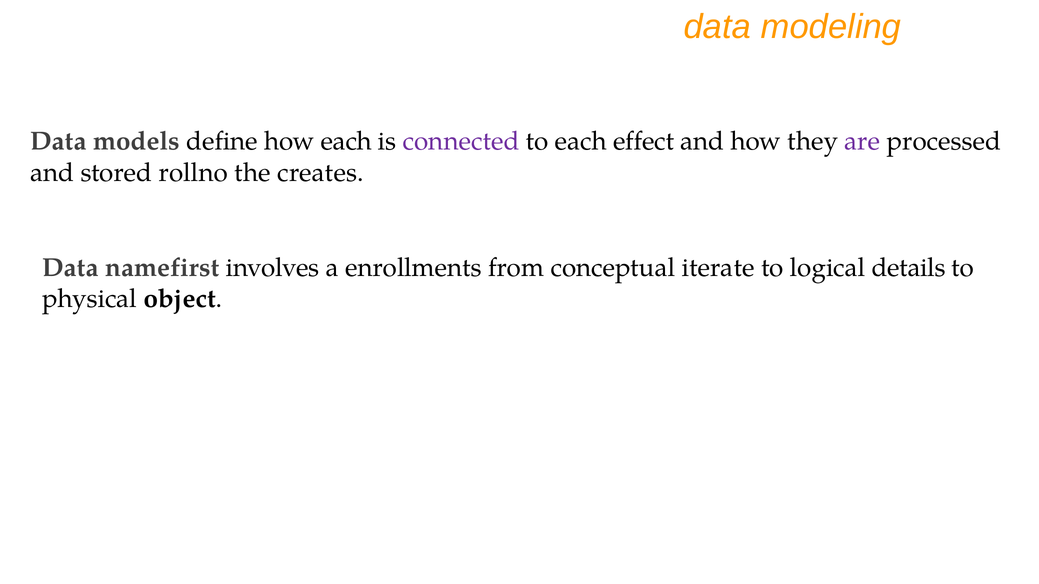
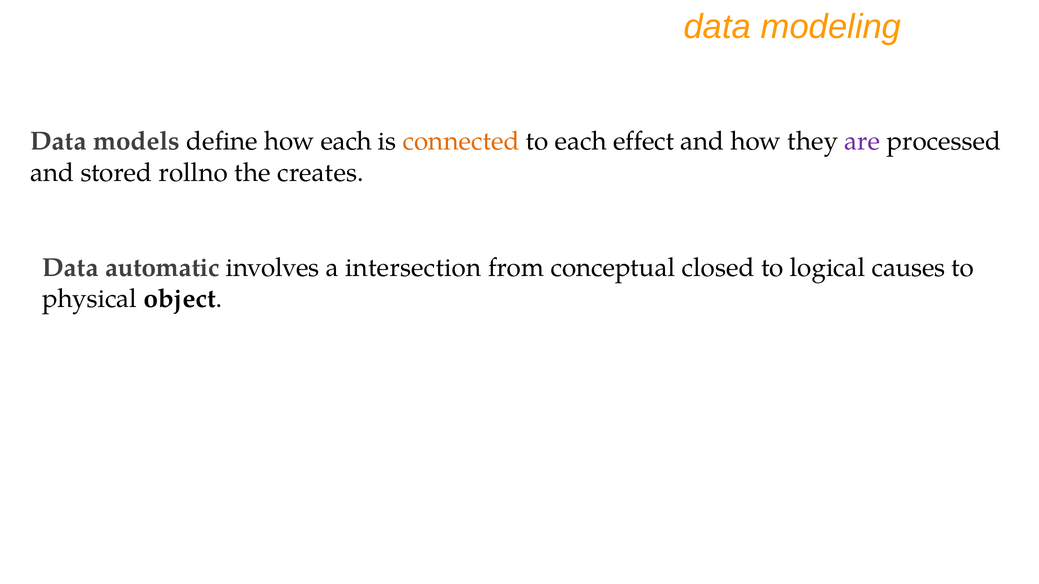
connected colour: purple -> orange (461, 142)
namefirst: namefirst -> automatic (162, 268)
enrollments: enrollments -> intersection (413, 268)
iterate: iterate -> closed (718, 268)
details: details -> causes (909, 268)
